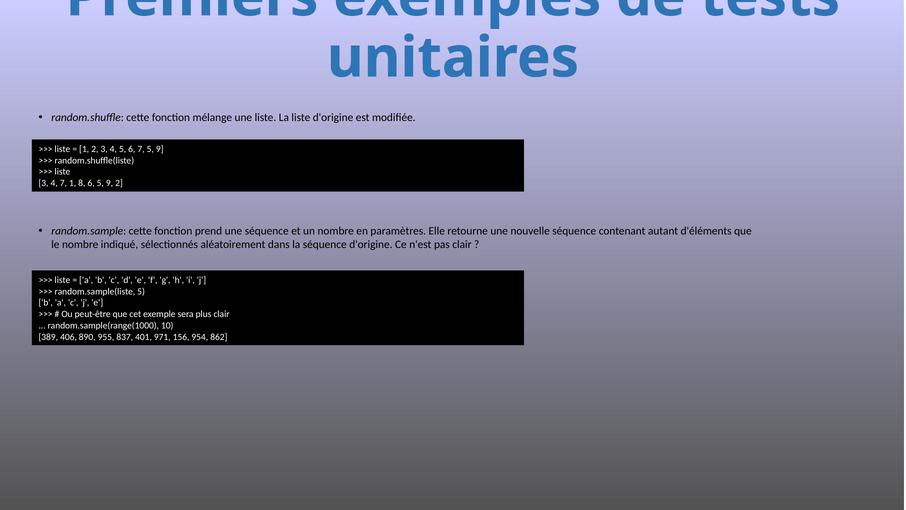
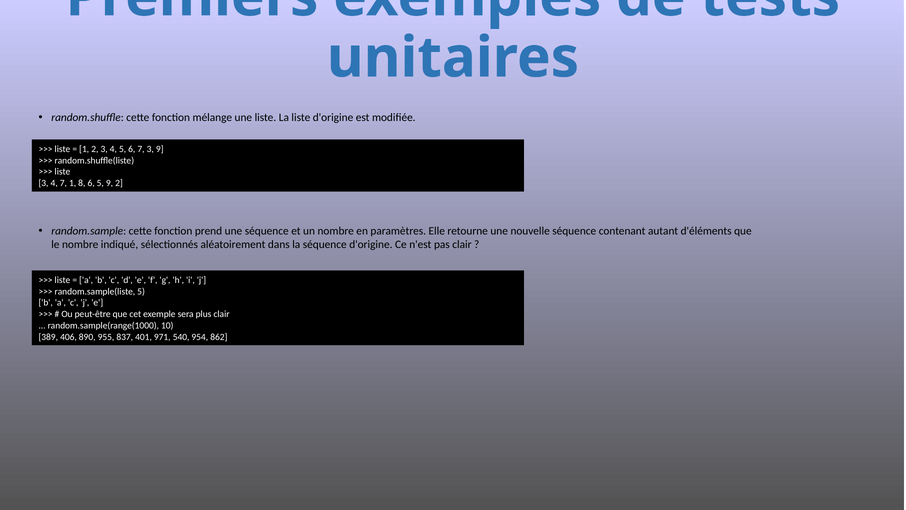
7 5: 5 -> 3 (150, 149)
156: 156 -> 540 (181, 337)
